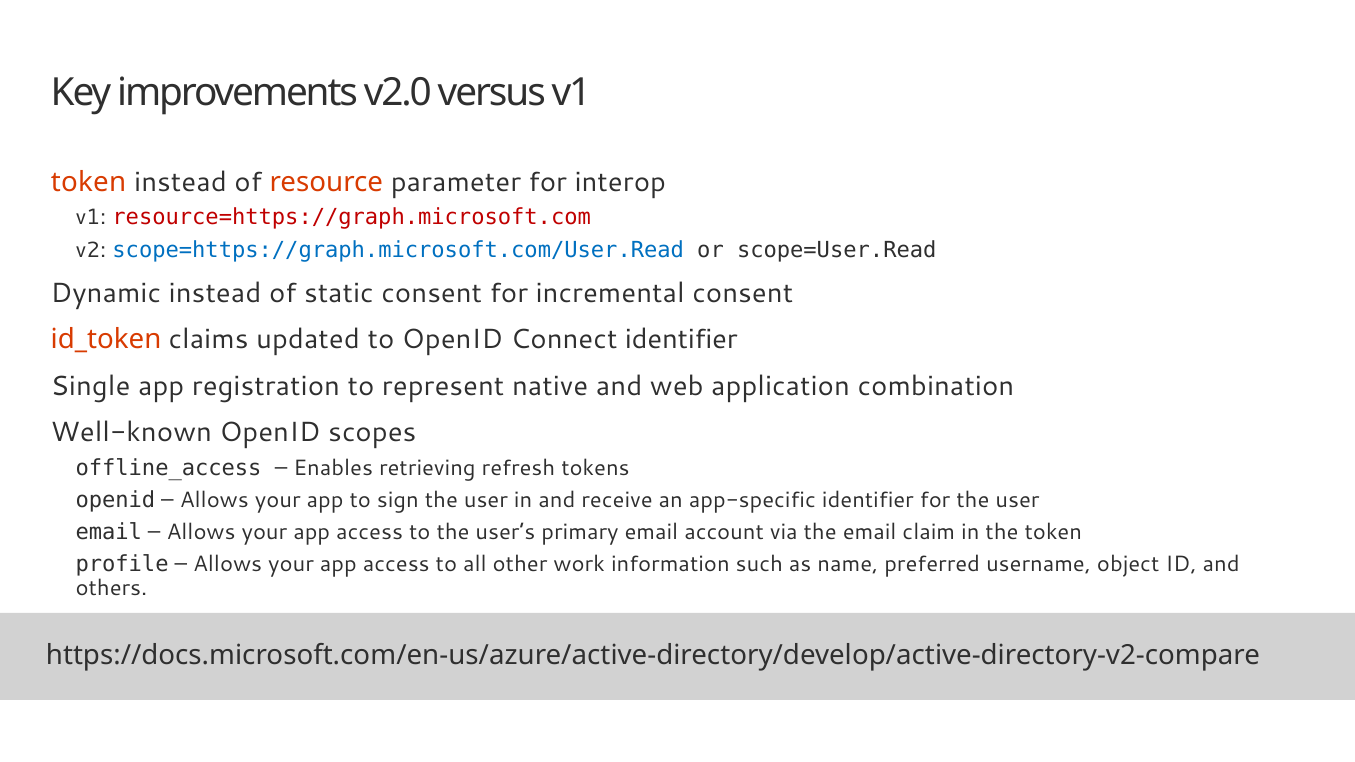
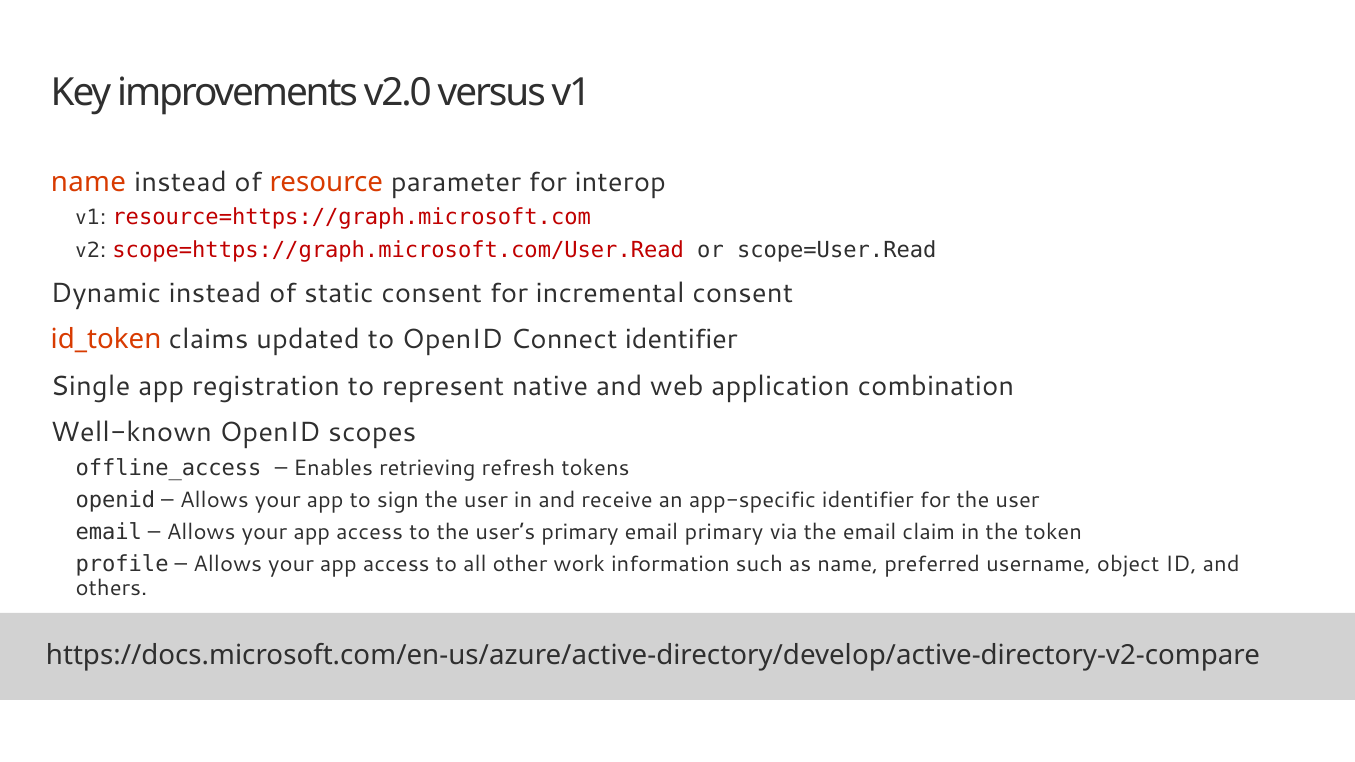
token: token -> name (88, 182)
scope=https://graph.microsoft.com/User.Read colour: blue -> red (398, 250)
email account: account -> primary (724, 532)
